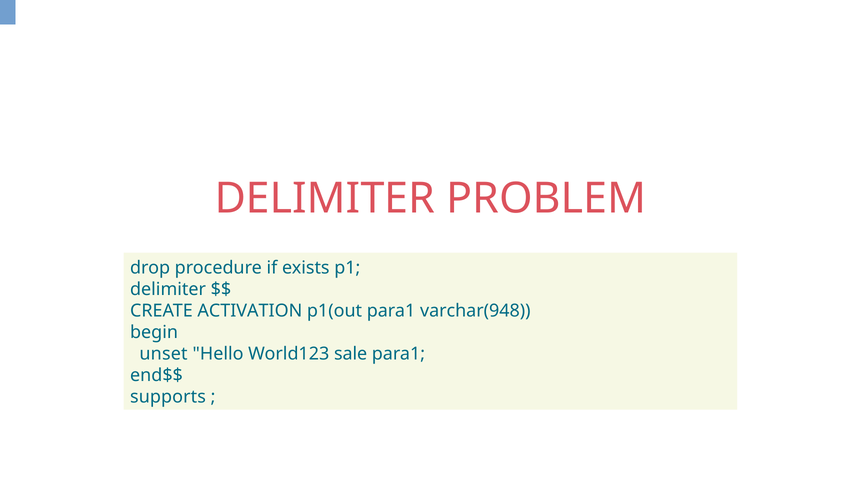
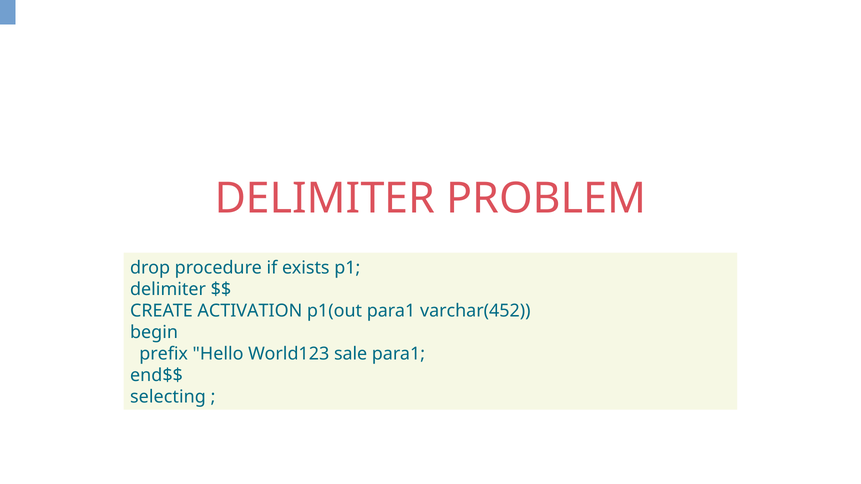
varchar(948: varchar(948 -> varchar(452 (475, 311)
unset: unset -> prefix (164, 354)
supports: supports -> selecting (168, 397)
